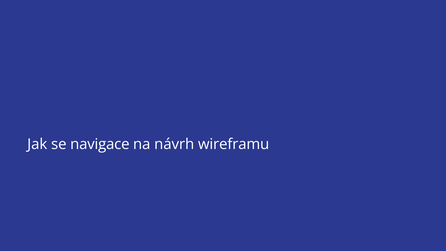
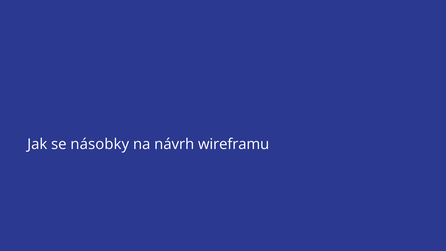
navigace: navigace -> násobky (100, 144)
